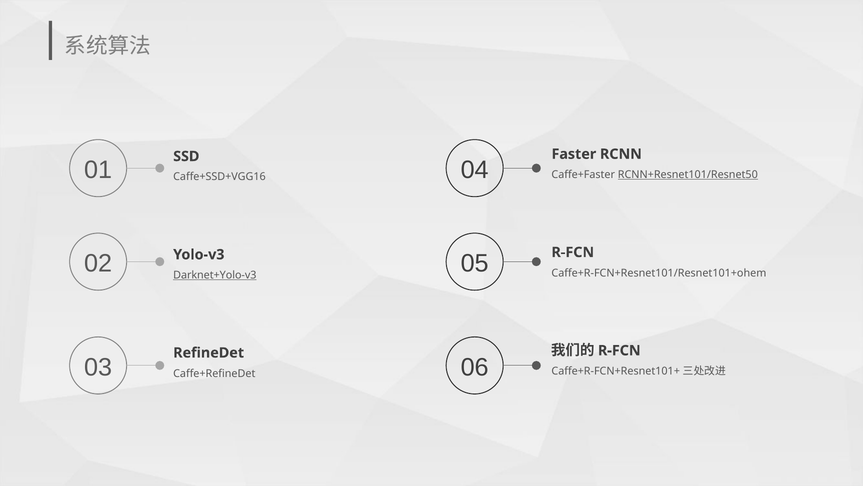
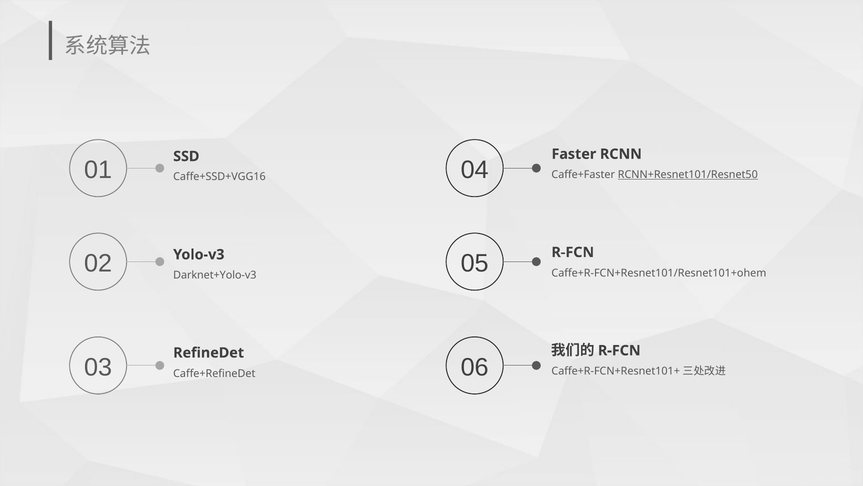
Darknet+Yolo-v3 underline: present -> none (215, 275)
